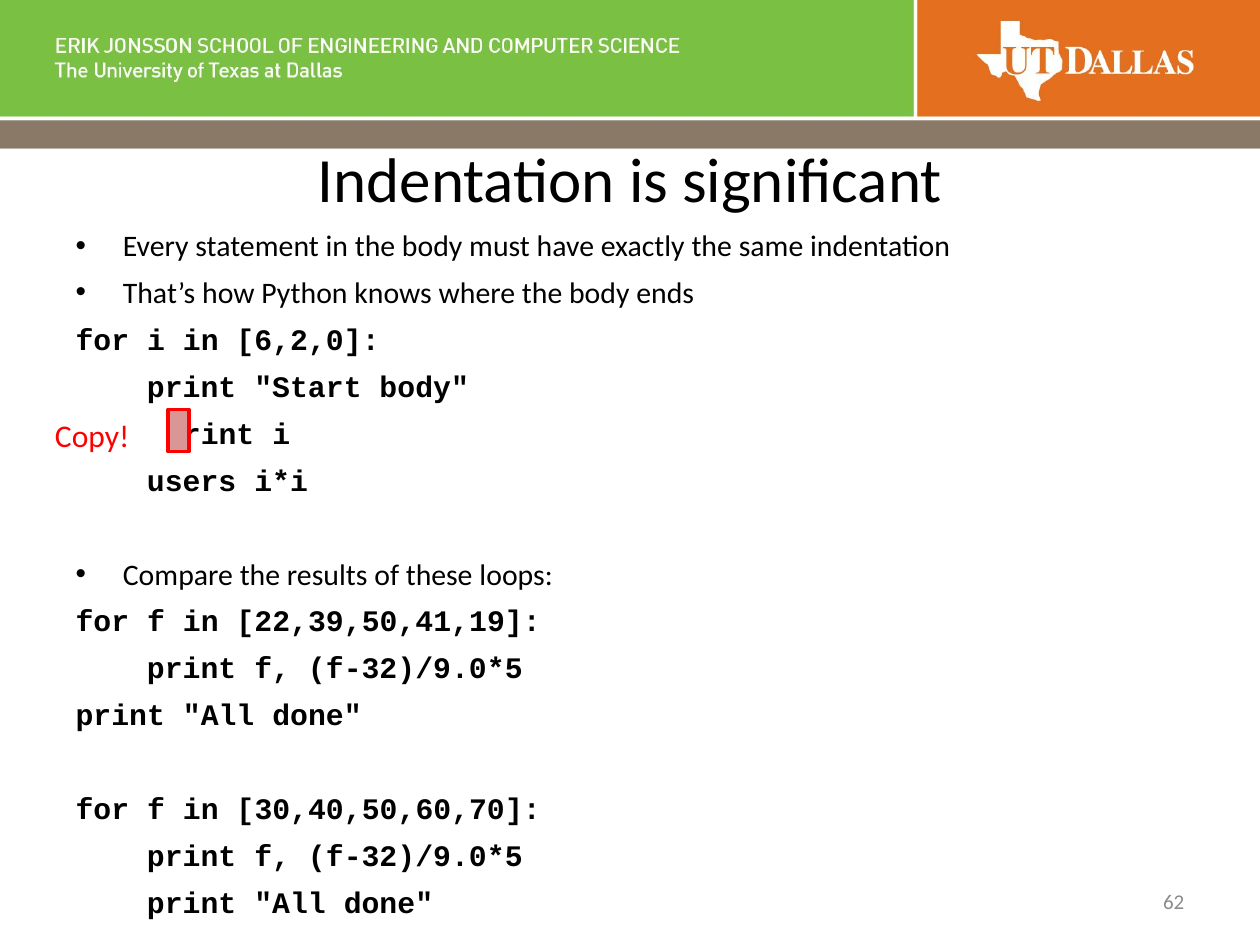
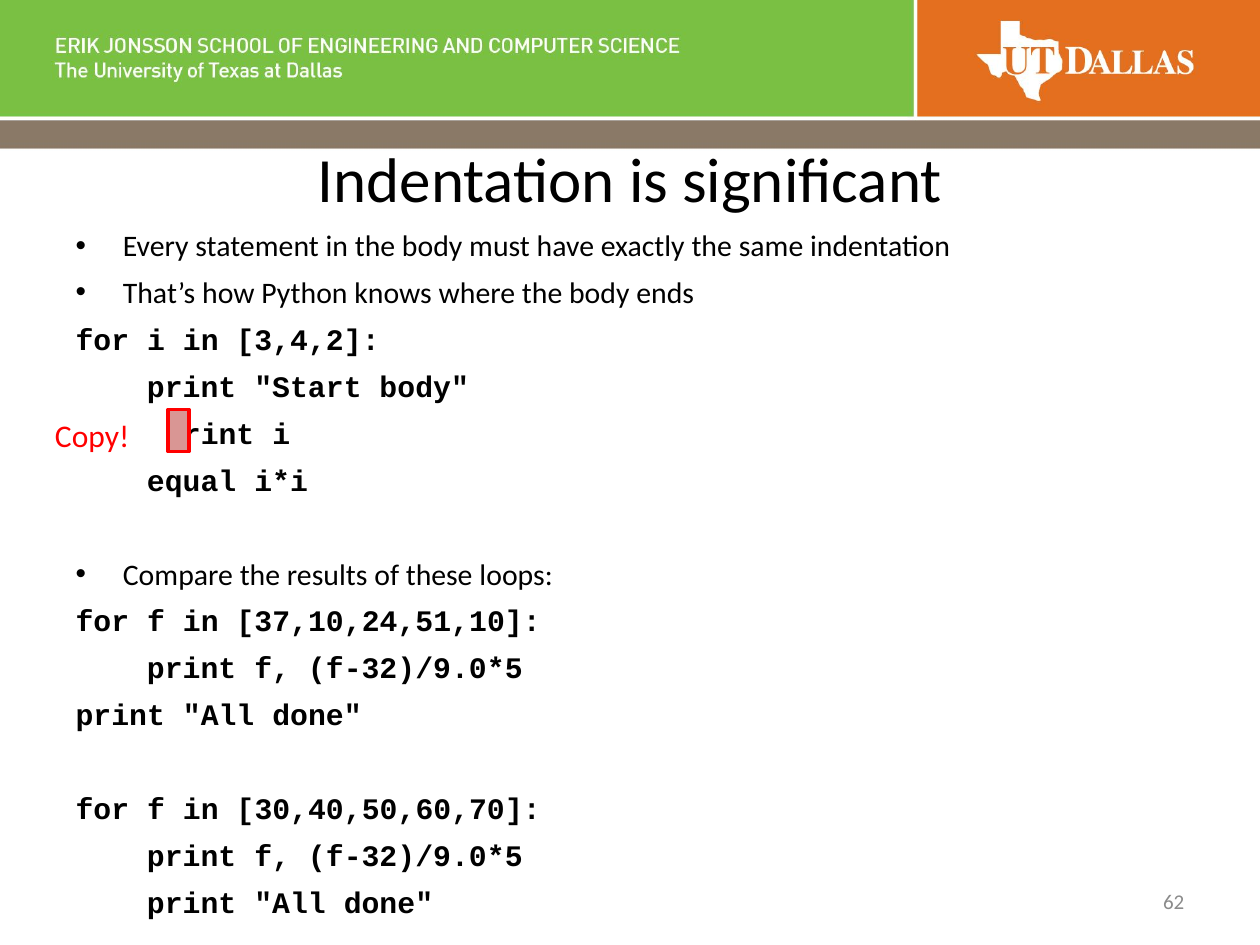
6,2,0: 6,2,0 -> 3,4,2 (308, 341)
users: users -> equal (192, 481)
22,39,50,41,19: 22,39,50,41,19 -> 37,10,24,51,10 (389, 622)
